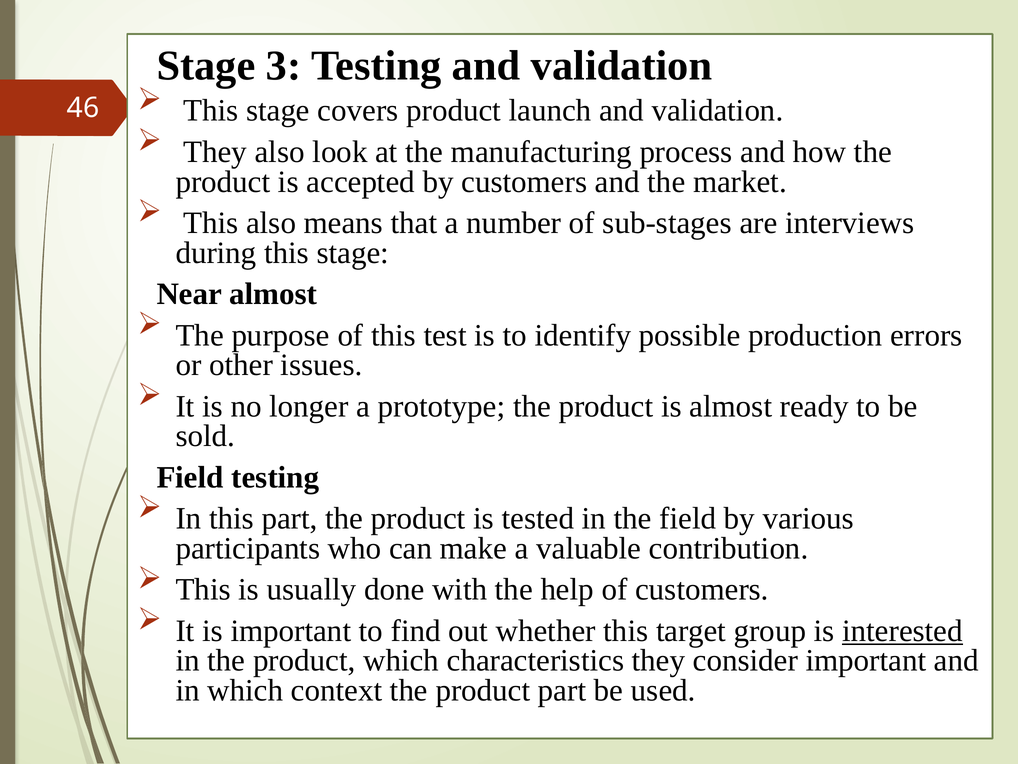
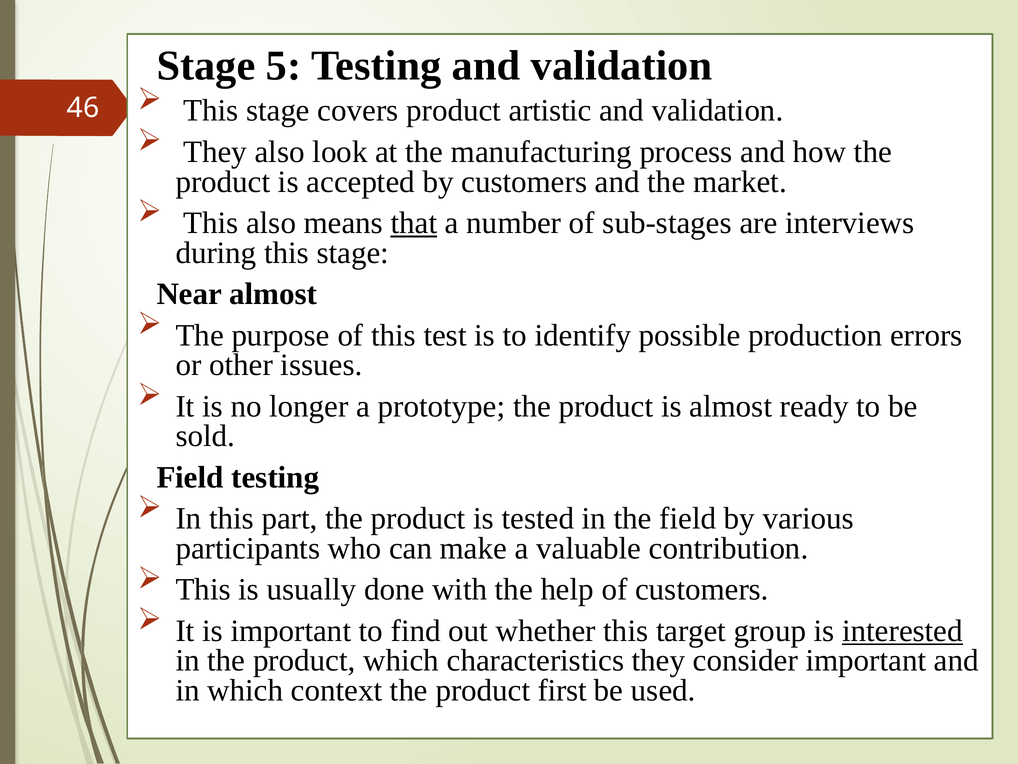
3: 3 -> 5 (284, 66)
launch: launch -> artistic (550, 111)
that underline: none -> present (414, 223)
product part: part -> first (562, 690)
